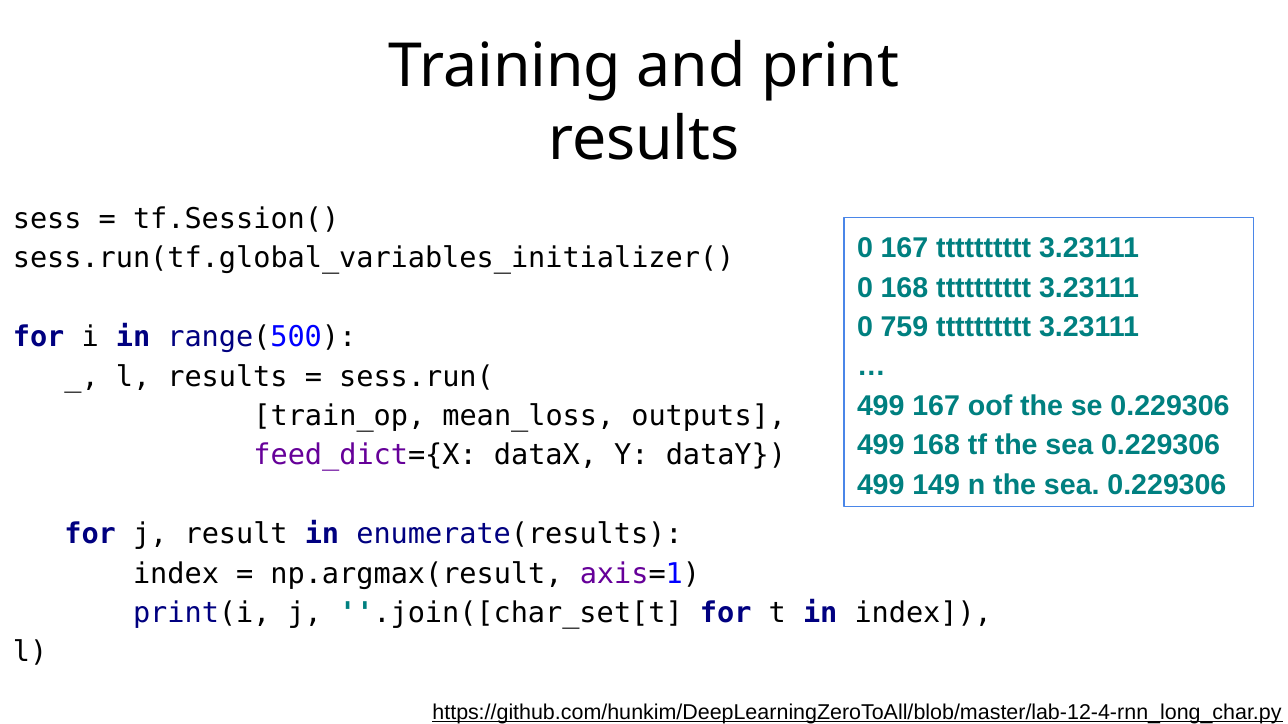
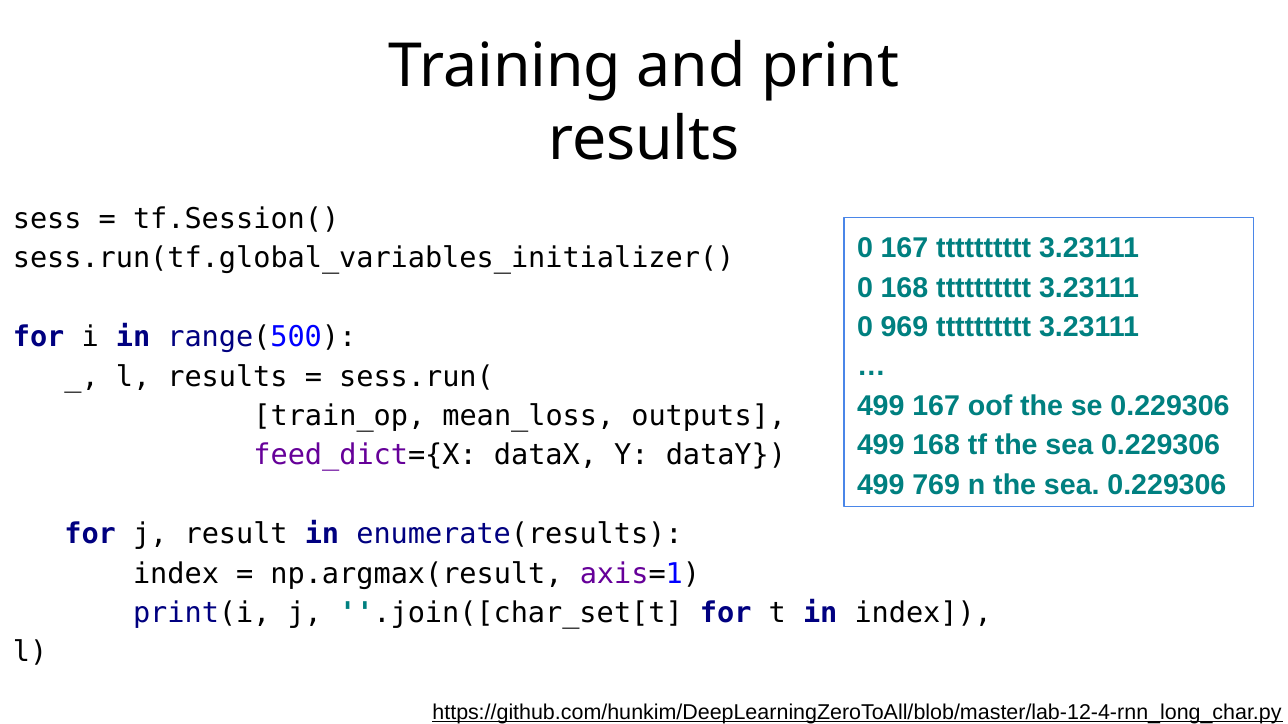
759: 759 -> 969 (904, 327)
149: 149 -> 769 (936, 485)
